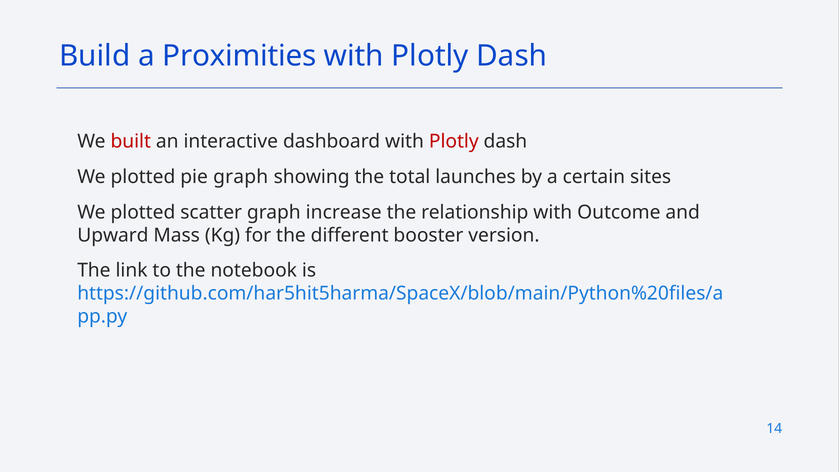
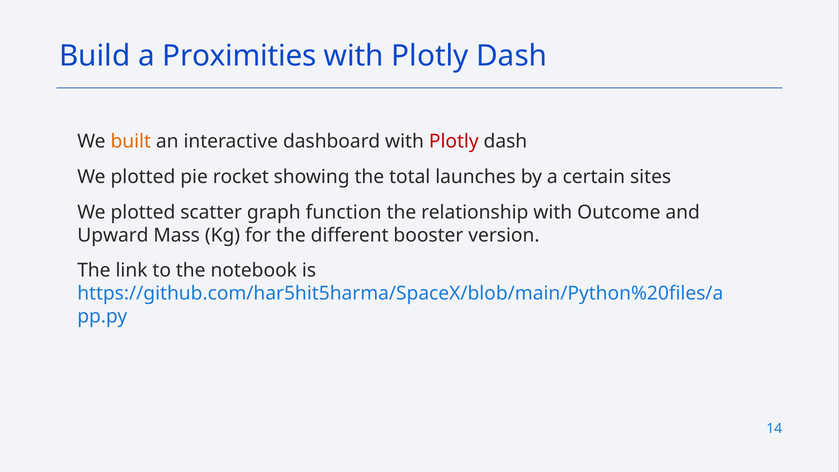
built colour: red -> orange (131, 142)
pie graph: graph -> rocket (241, 177)
increase: increase -> function (344, 212)
